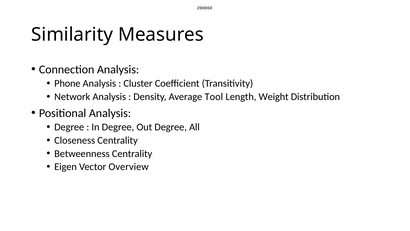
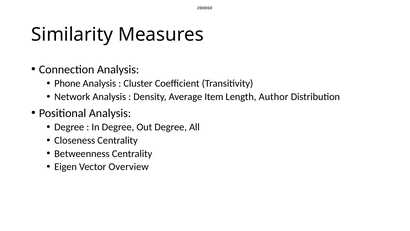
Tool: Tool -> Item (214, 97)
Weight: Weight -> Author (274, 97)
